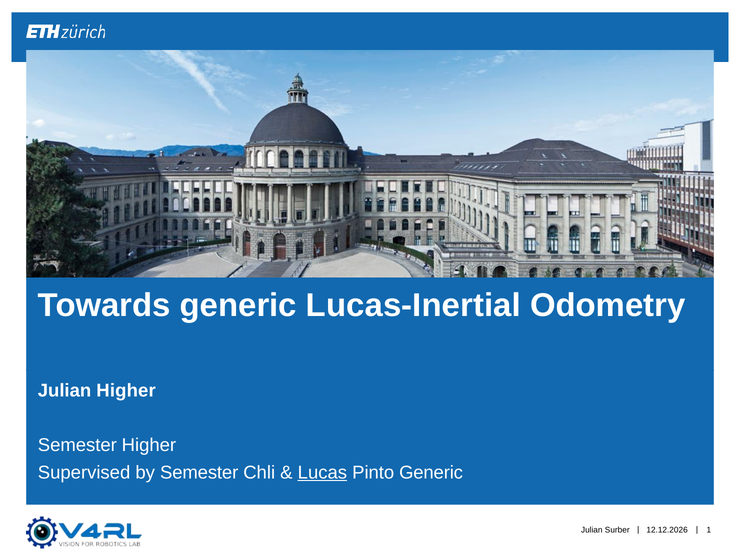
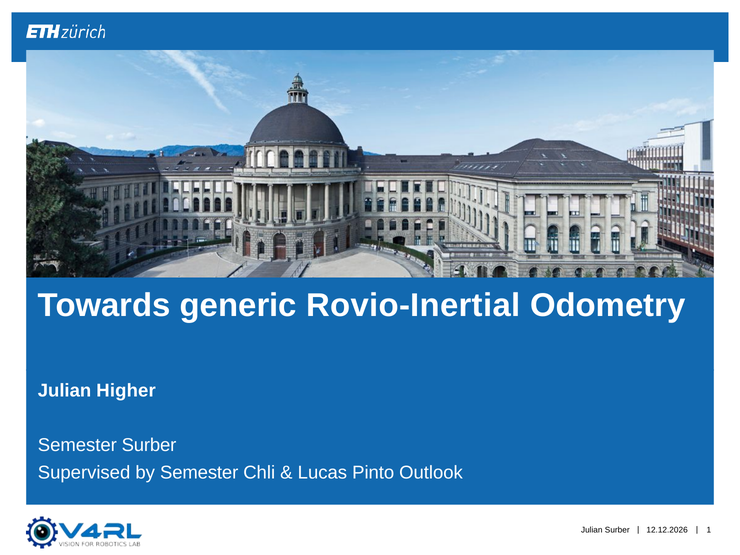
Lucas-Inertial: Lucas-Inertial -> Rovio-Inertial (413, 305)
Semester Higher: Higher -> Surber (149, 445)
Lucas underline: present -> none (322, 472)
Pinto Generic: Generic -> Outlook (431, 472)
